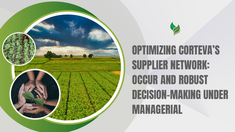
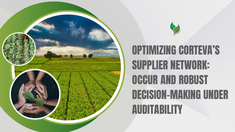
MANAGERIAL: MANAGERIAL -> AUDITABILITY (157, 111)
